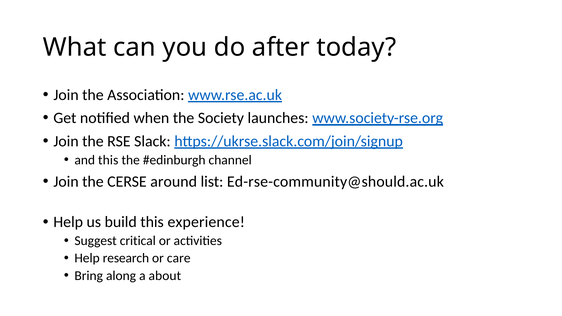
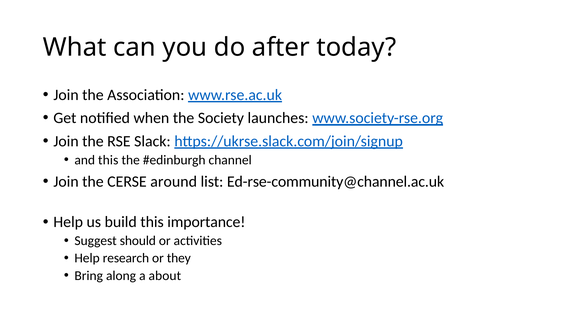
Ed-rse-community@should.ac.uk: Ed-rse-community@should.ac.uk -> Ed-rse-community@channel.ac.uk (336, 182)
experience: experience -> importance (206, 222)
critical: critical -> should (138, 241)
care: care -> they (179, 258)
